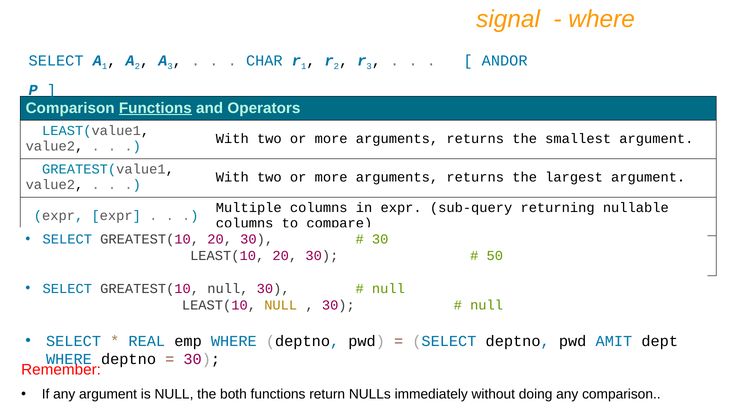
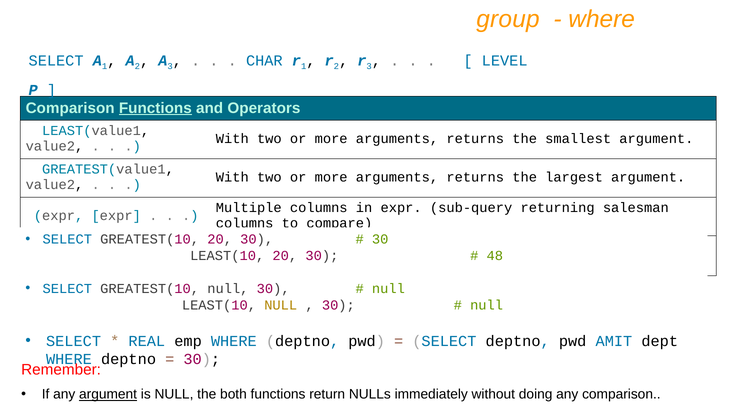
signal: signal -> group (508, 19)
ANDOR: ANDOR -> LEVEL (505, 60)
nullable: nullable -> salesman (636, 208)
50: 50 -> 48 (495, 256)
argument underline: none -> present (108, 394)
